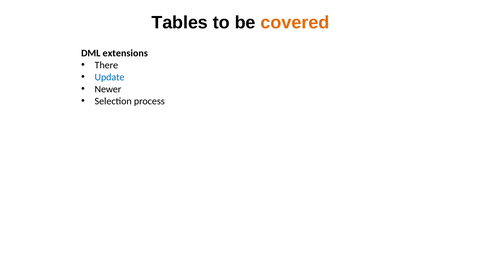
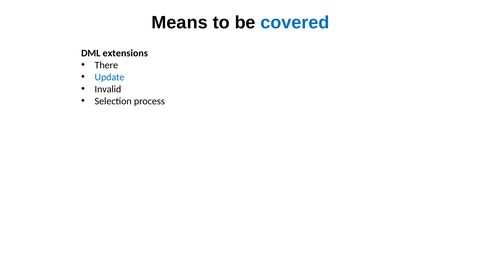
Tables: Tables -> Means (180, 23)
covered colour: orange -> blue (295, 23)
Newer: Newer -> Invalid (108, 89)
